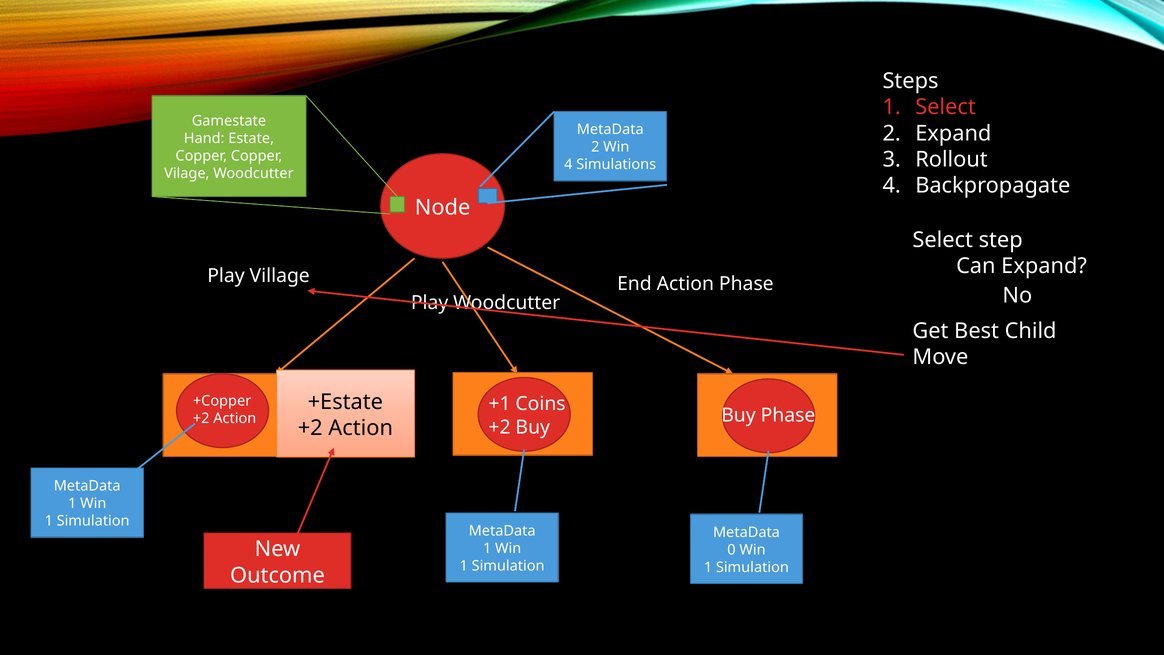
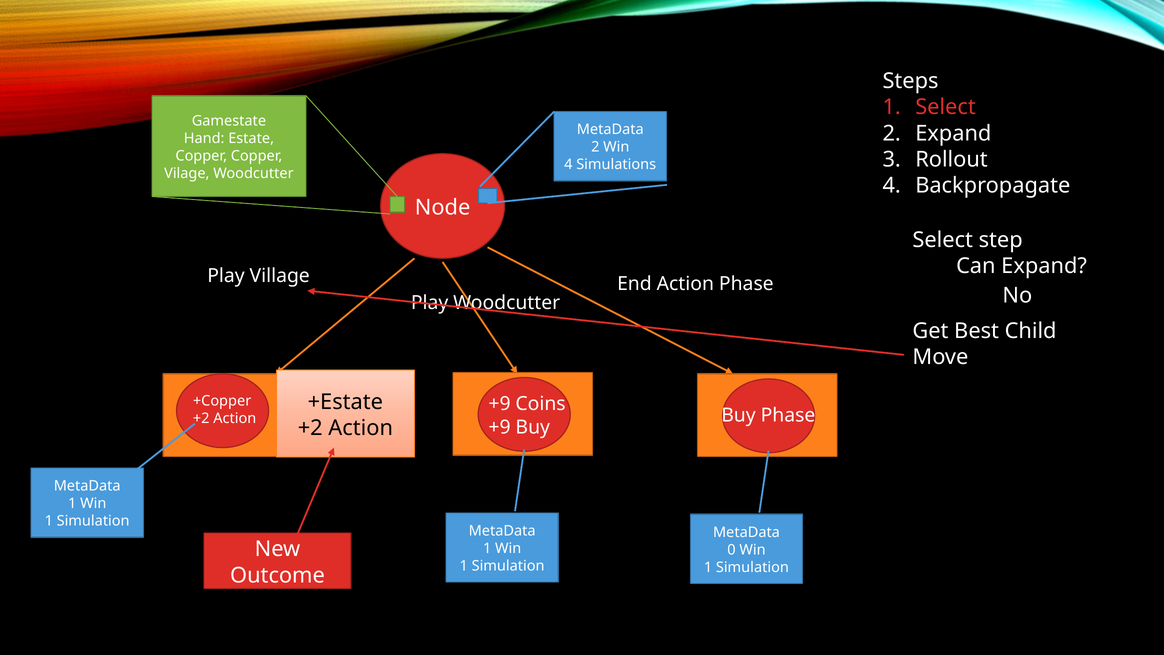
+1: +1 -> +9 (500, 404)
+2: +2 -> +9 (500, 427)
